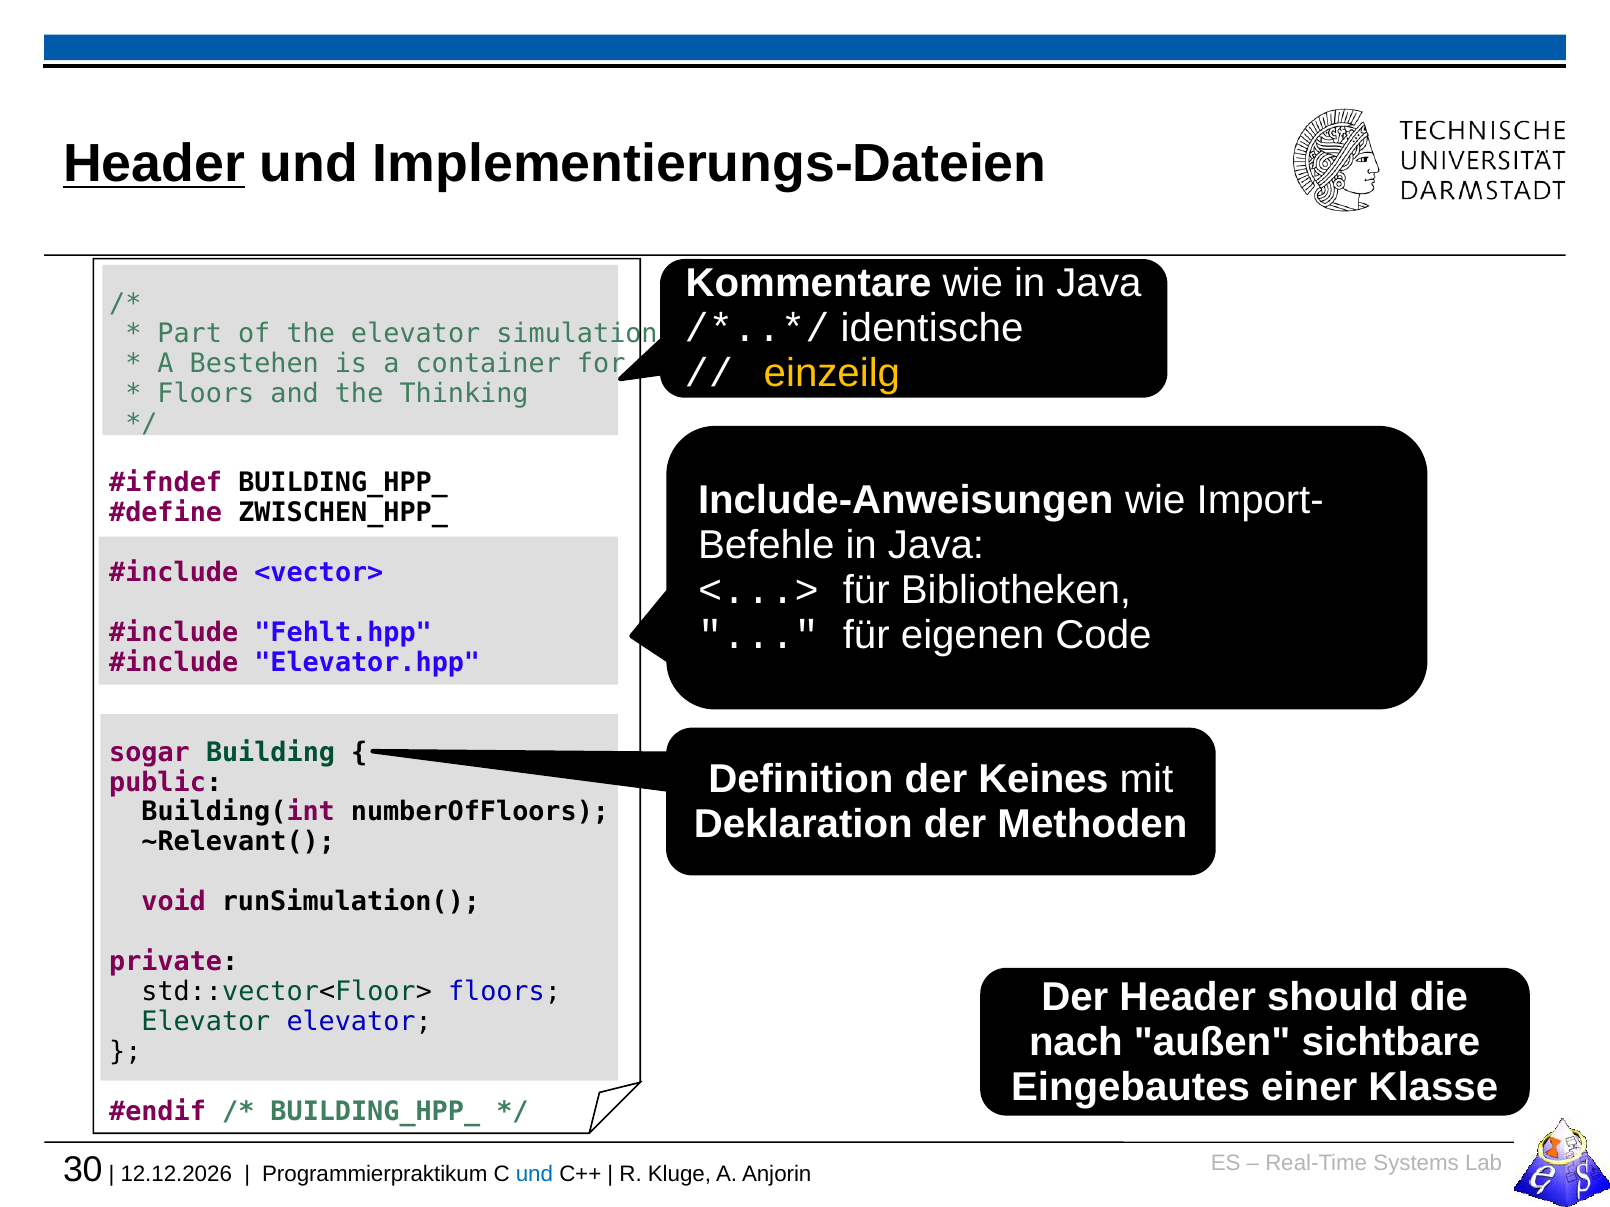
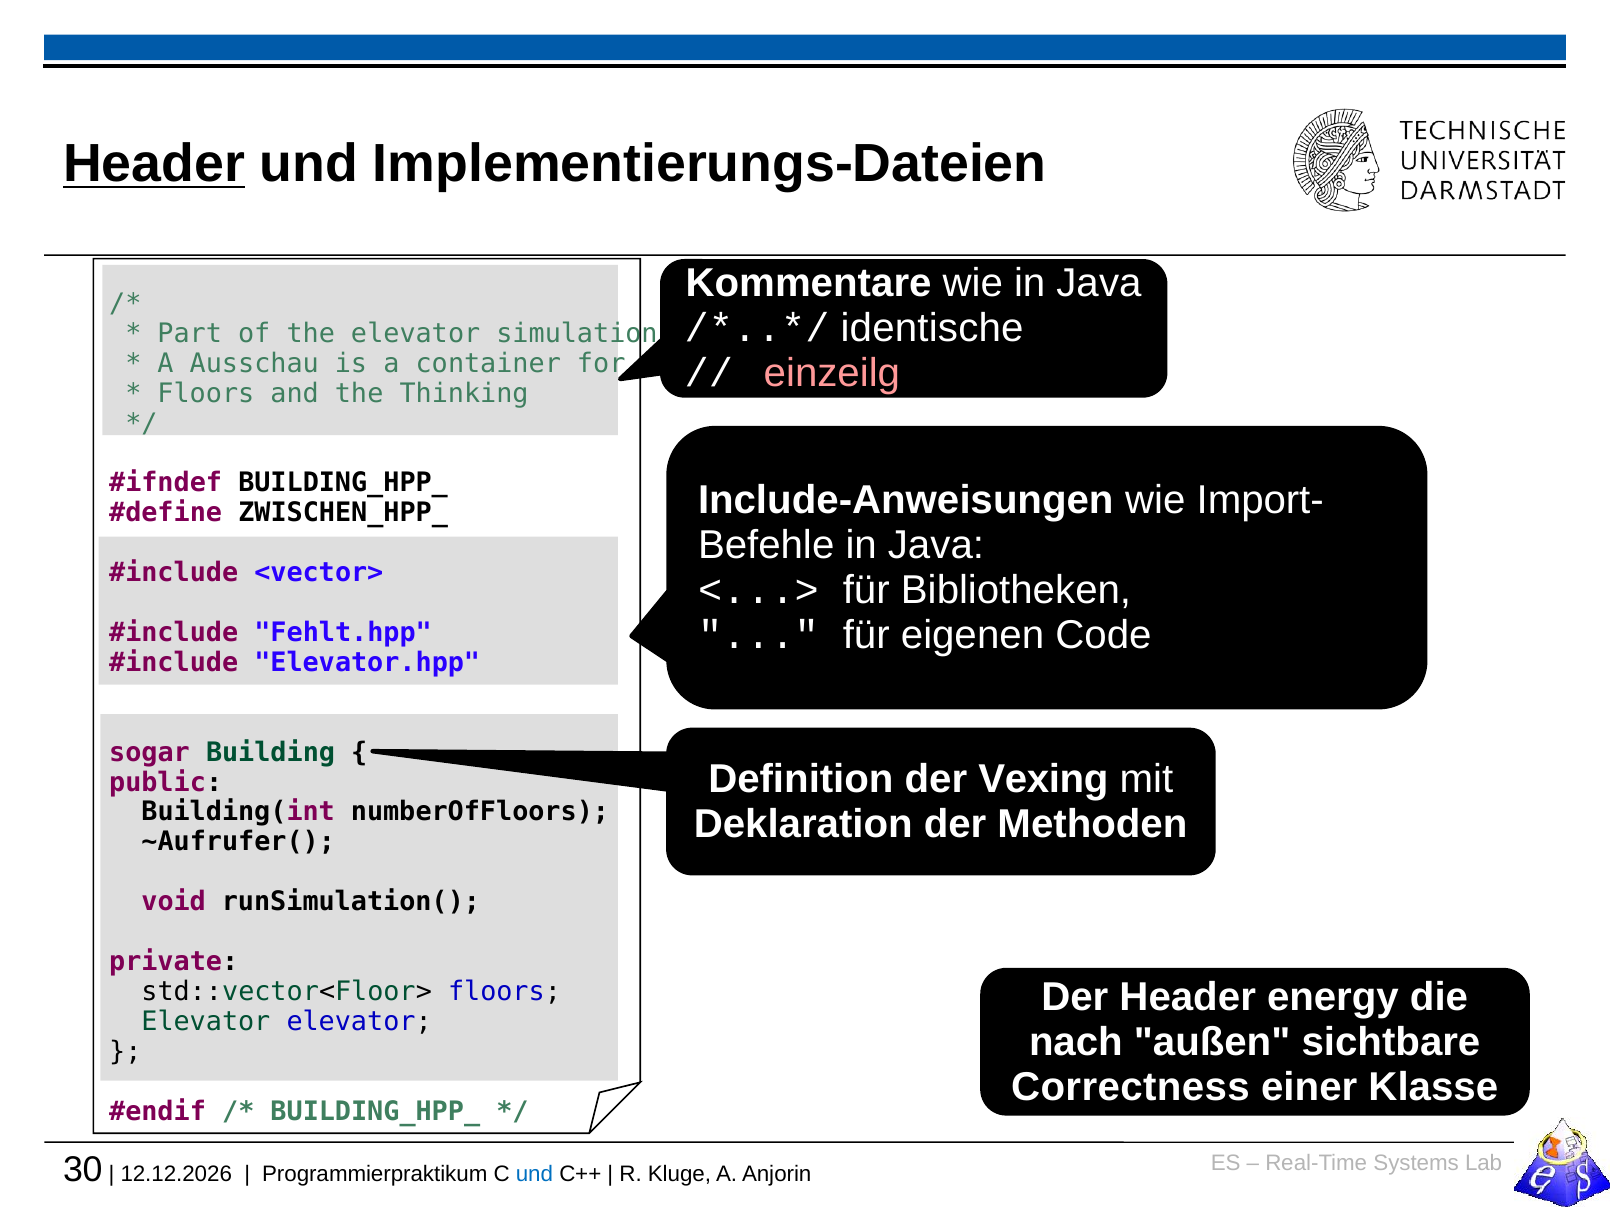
Bestehen: Bestehen -> Ausschau (254, 364)
einzeilg colour: yellow -> pink (832, 374)
Keines: Keines -> Vexing (1043, 780)
~Relevant(: ~Relevant( -> ~Aufrufer( (238, 842)
should: should -> energy (1333, 997)
Eingebautes: Eingebautes -> Correctness (1130, 1087)
